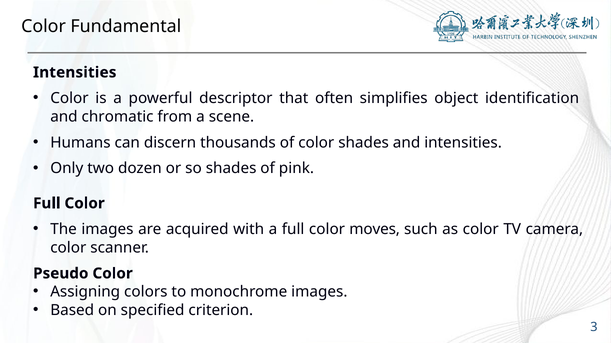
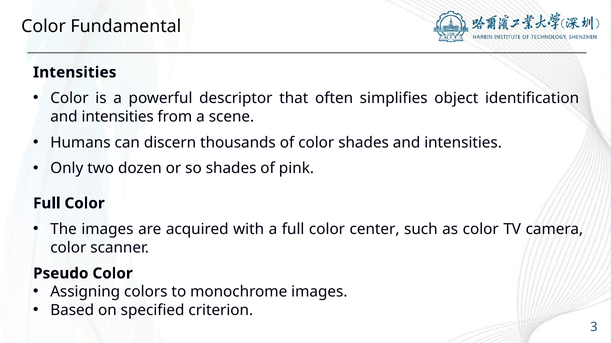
chromatic: chromatic -> intensities (118, 117)
moves: moves -> center (375, 230)
